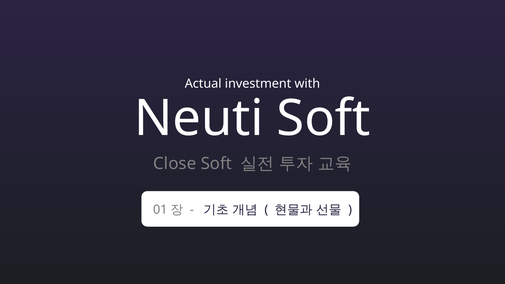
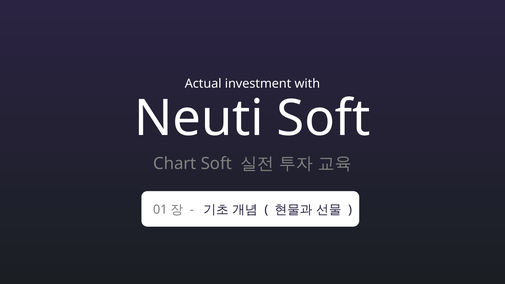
Close: Close -> Chart (175, 164)
